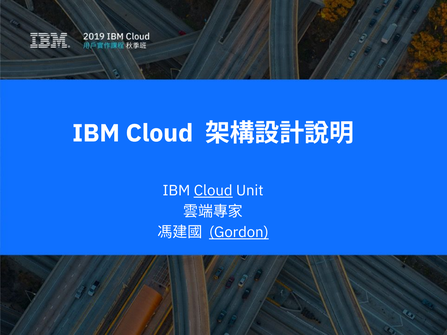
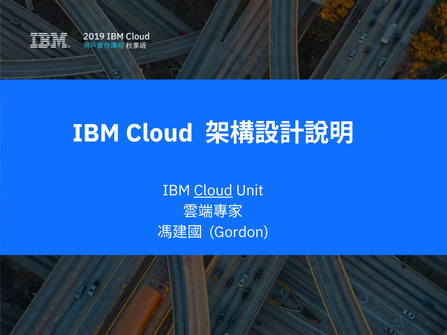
Gordon underline: present -> none (239, 233)
